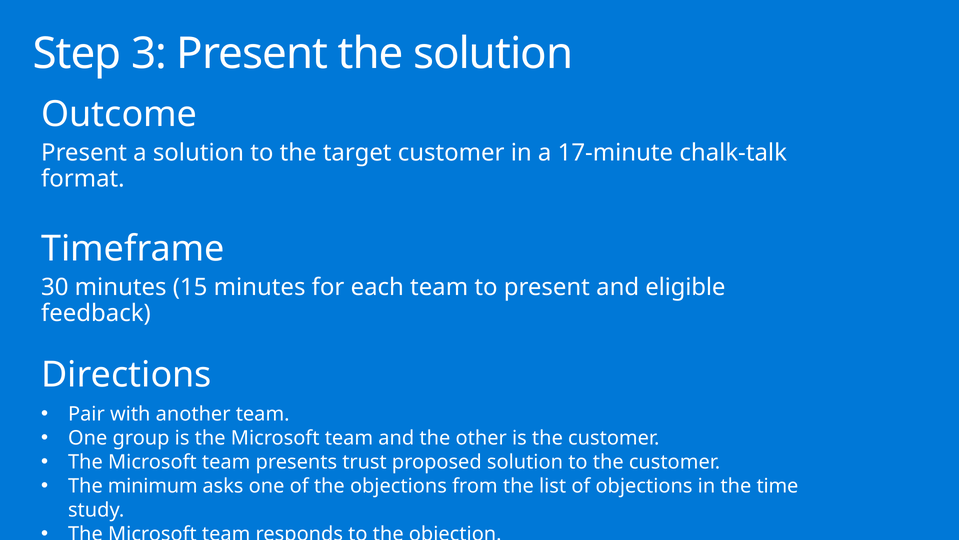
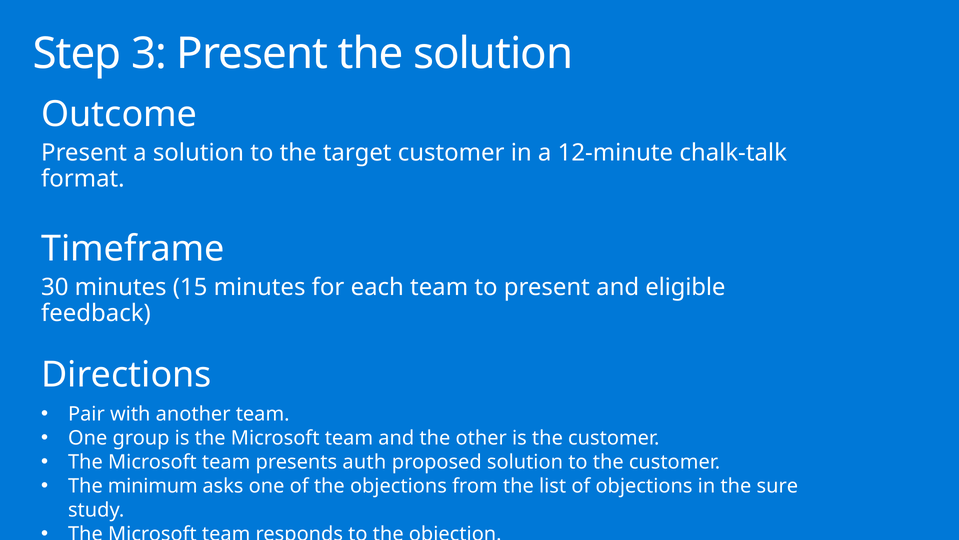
17-minute: 17-minute -> 12-minute (615, 153)
trust: trust -> auth (364, 462)
time: time -> sure (777, 486)
